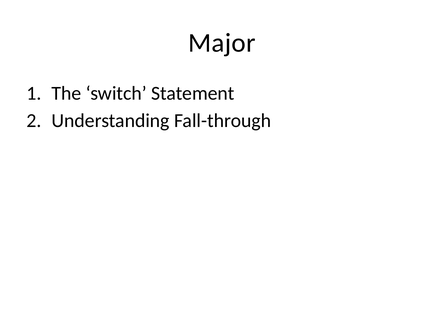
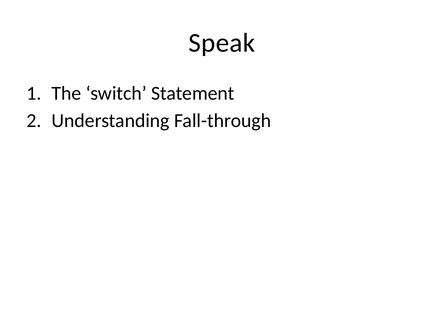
Major: Major -> Speak (222, 43)
